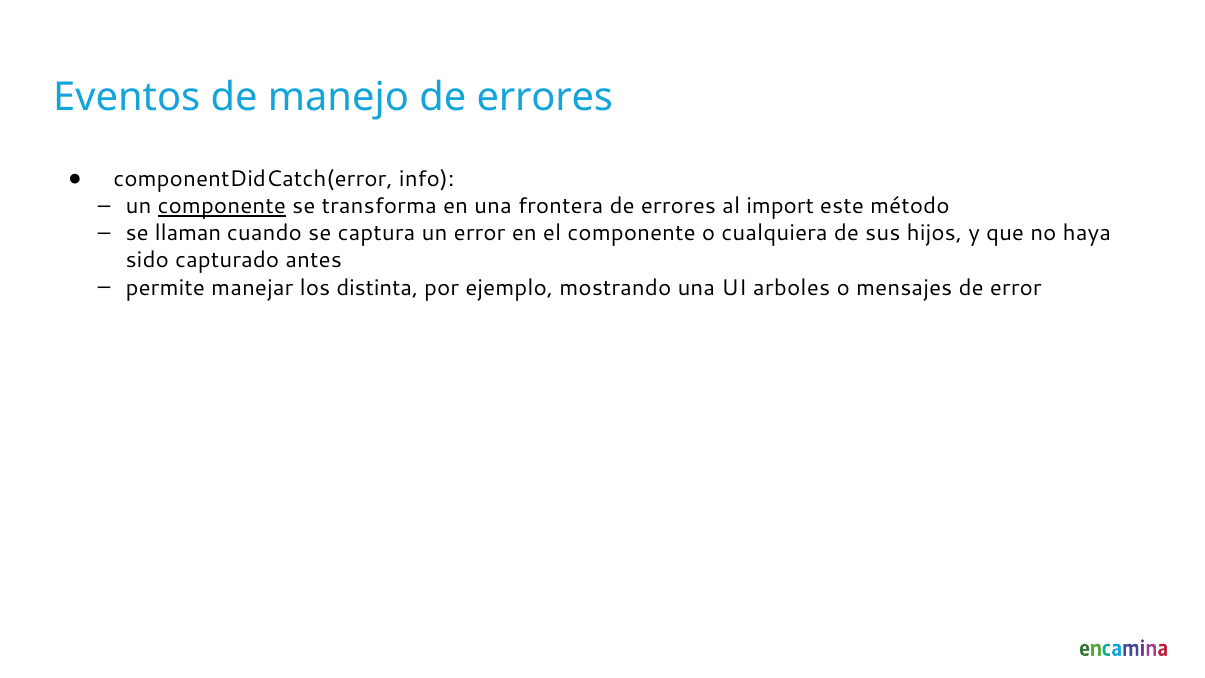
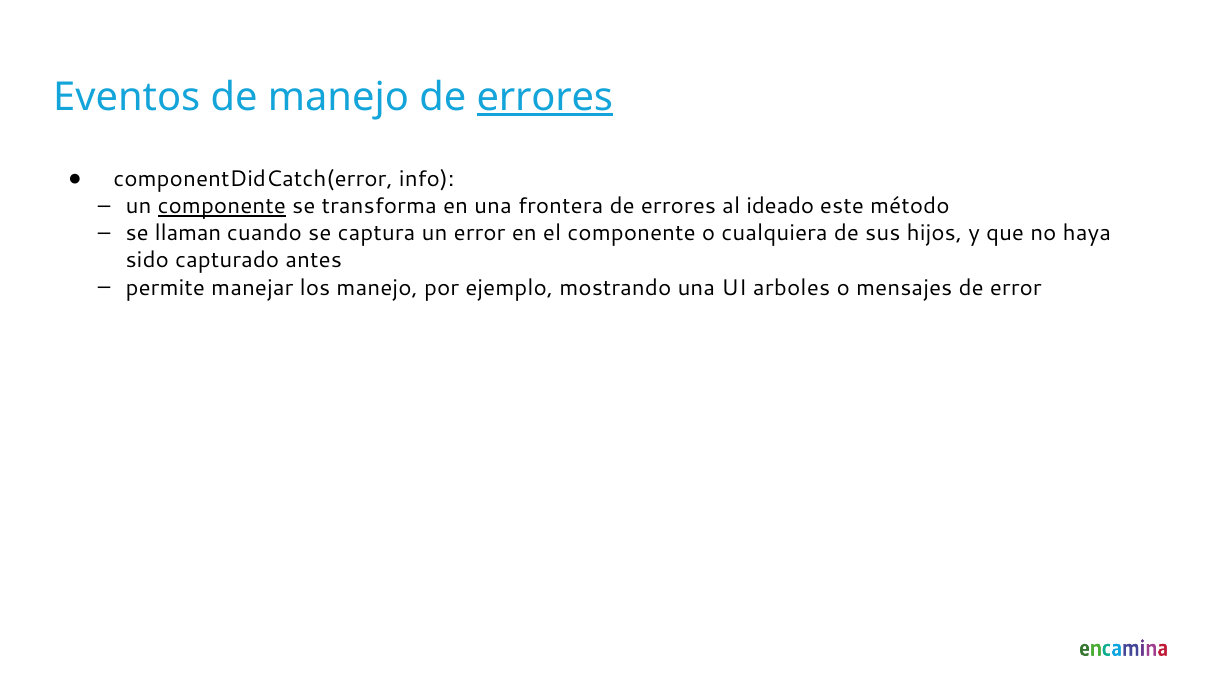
errores underline: none -> present (545, 97)
import: import -> ideado (780, 206)
los distinta: distinta -> manejo (377, 287)
